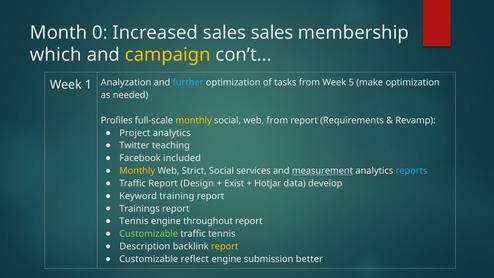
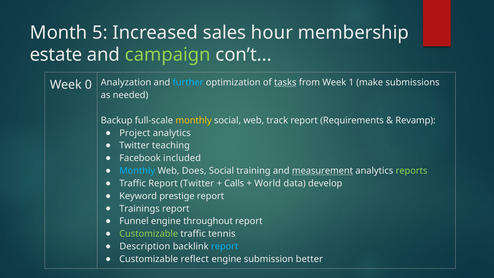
0: 0 -> 5 (100, 33)
sales sales: sales -> hour (272, 33)
which: which -> estate (56, 55)
campaign colour: yellow -> light green (168, 55)
1: 1 -> 0 (88, 85)
tasks underline: none -> present (285, 83)
5: 5 -> 1 (351, 83)
make optimization: optimization -> submissions (413, 83)
Profiles: Profiles -> Backup (117, 120)
web from: from -> track (277, 120)
Monthly colour: yellow -> light blue (137, 171)
Strict: Strict -> Does (194, 171)
services: services -> training (254, 171)
reports colour: light blue -> light green (412, 171)
Report Design: Design -> Twitter (197, 183)
Exist: Exist -> Calls (234, 183)
Hotjar: Hotjar -> World (268, 183)
training: training -> prestige (177, 196)
Tennis: Tennis -> Funnel (134, 221)
report colour: yellow -> light blue (225, 246)
